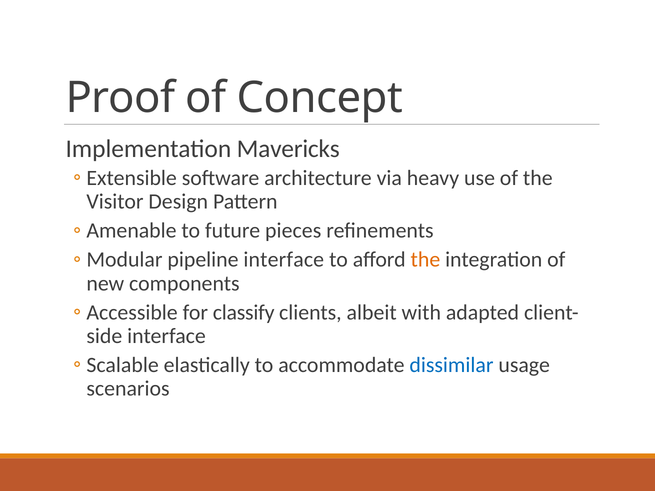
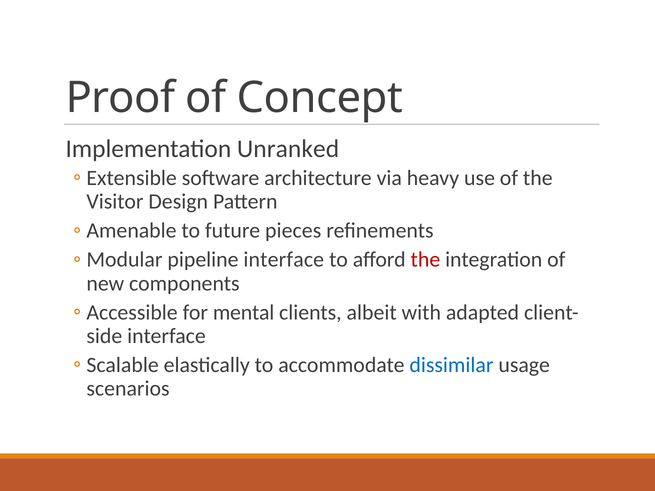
Mavericks: Mavericks -> Unranked (288, 149)
the colour: orange -> red (425, 260)
classify: classify -> mental (244, 313)
